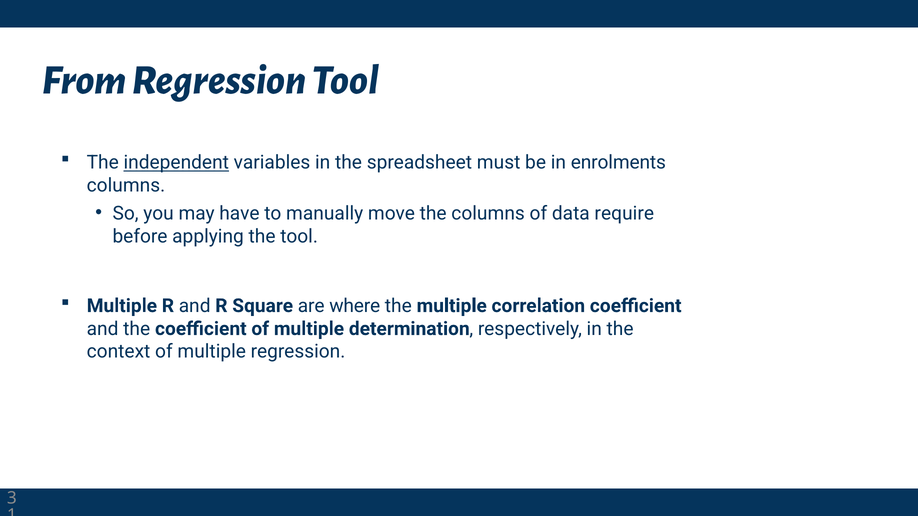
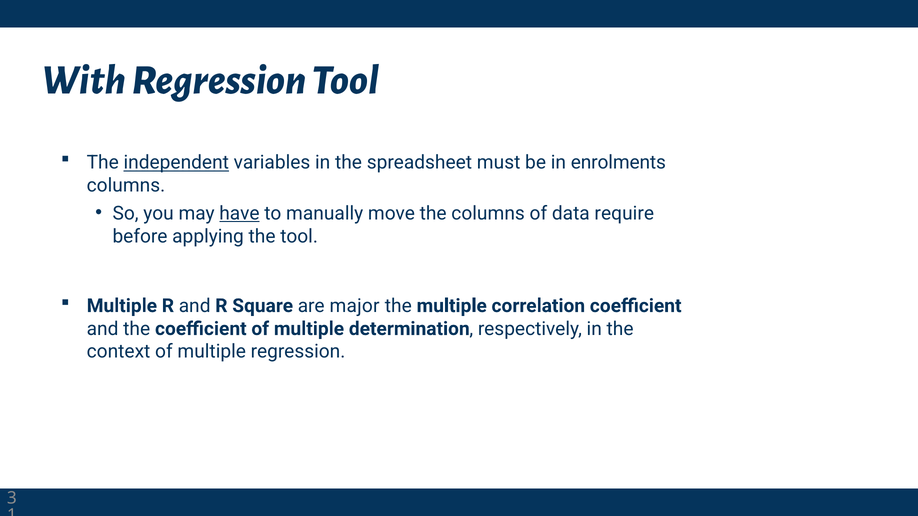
From: From -> With (84, 80)
have underline: none -> present (239, 213)
where: where -> major (355, 306)
